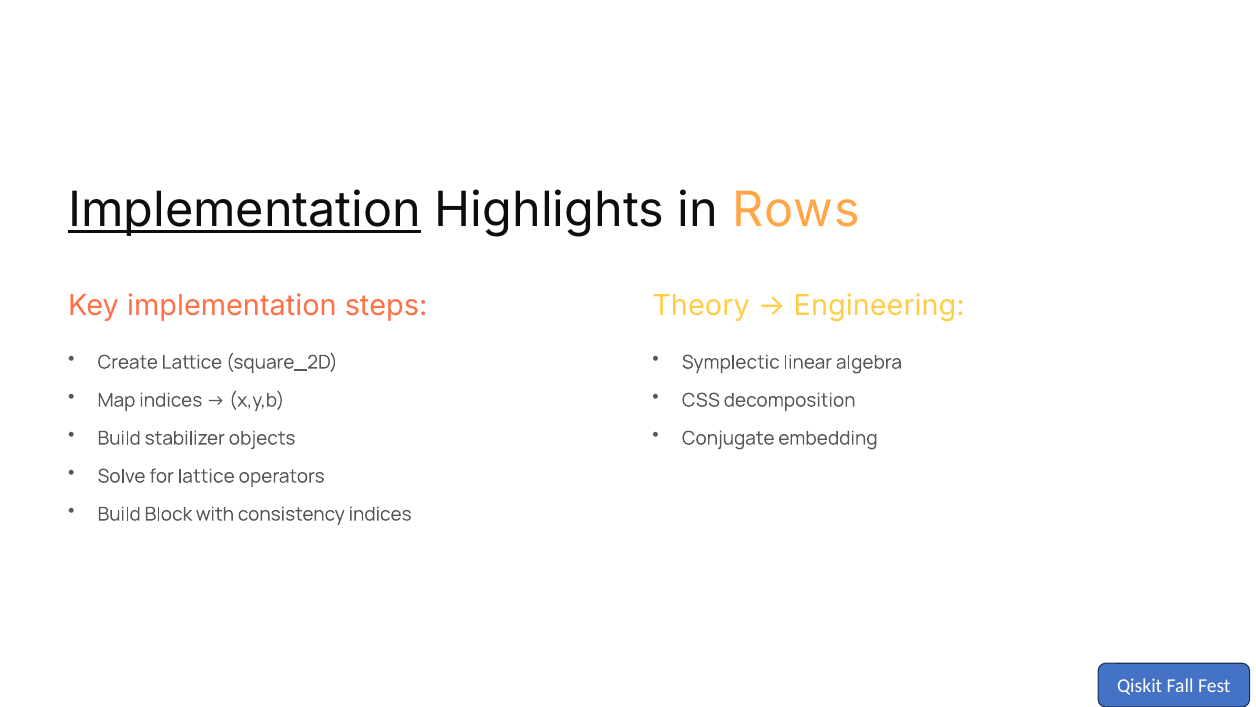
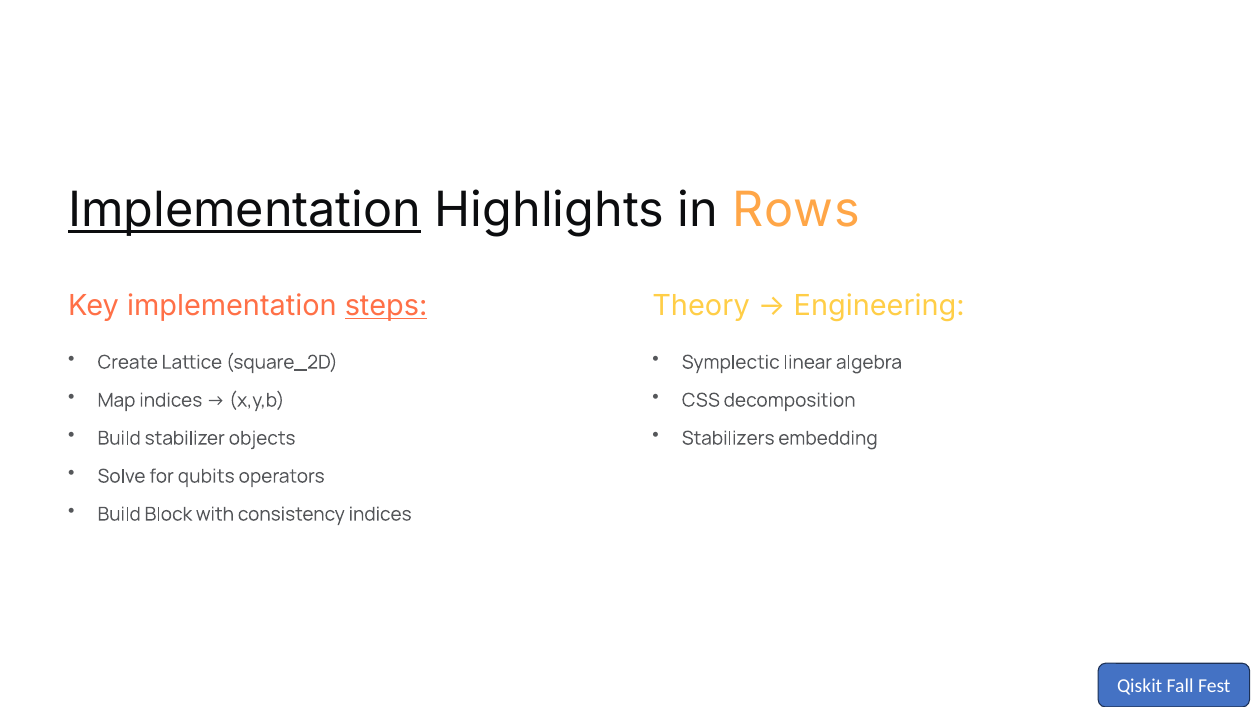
steps underline: none -> present (386, 306)
Conjugate: Conjugate -> Stabilizers (728, 438)
for lattice: lattice -> qubits (206, 476)
